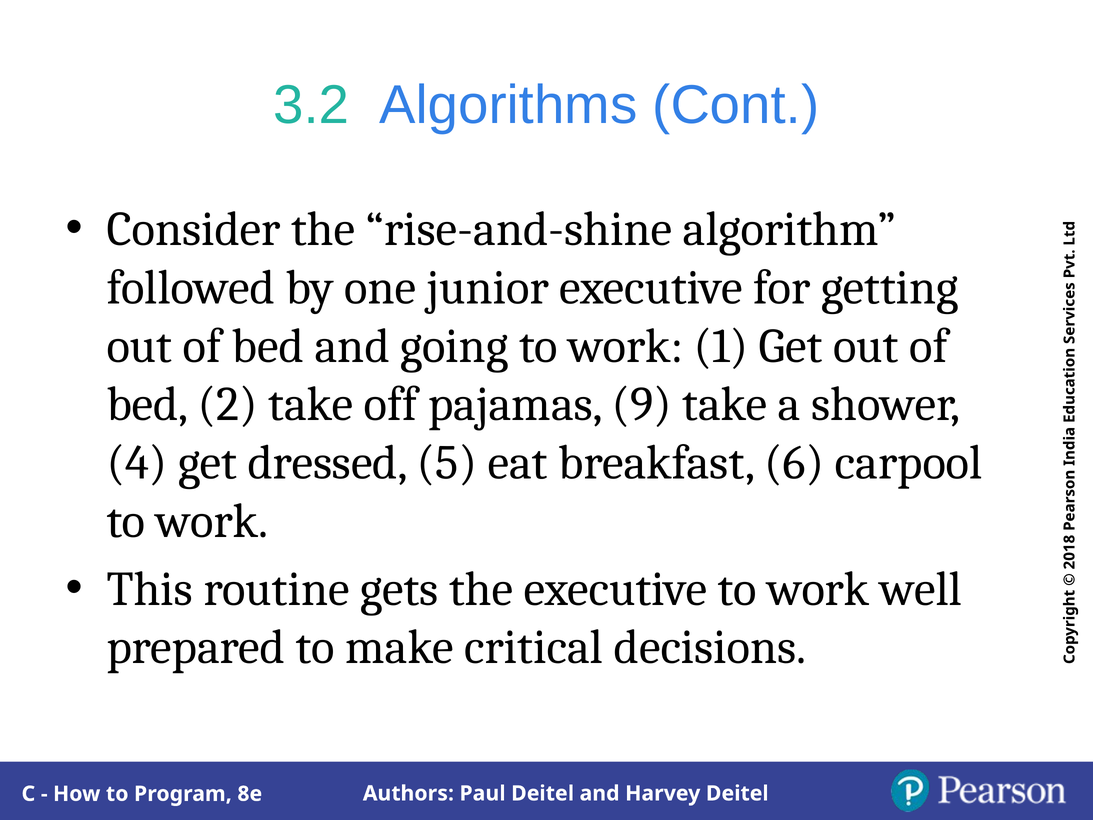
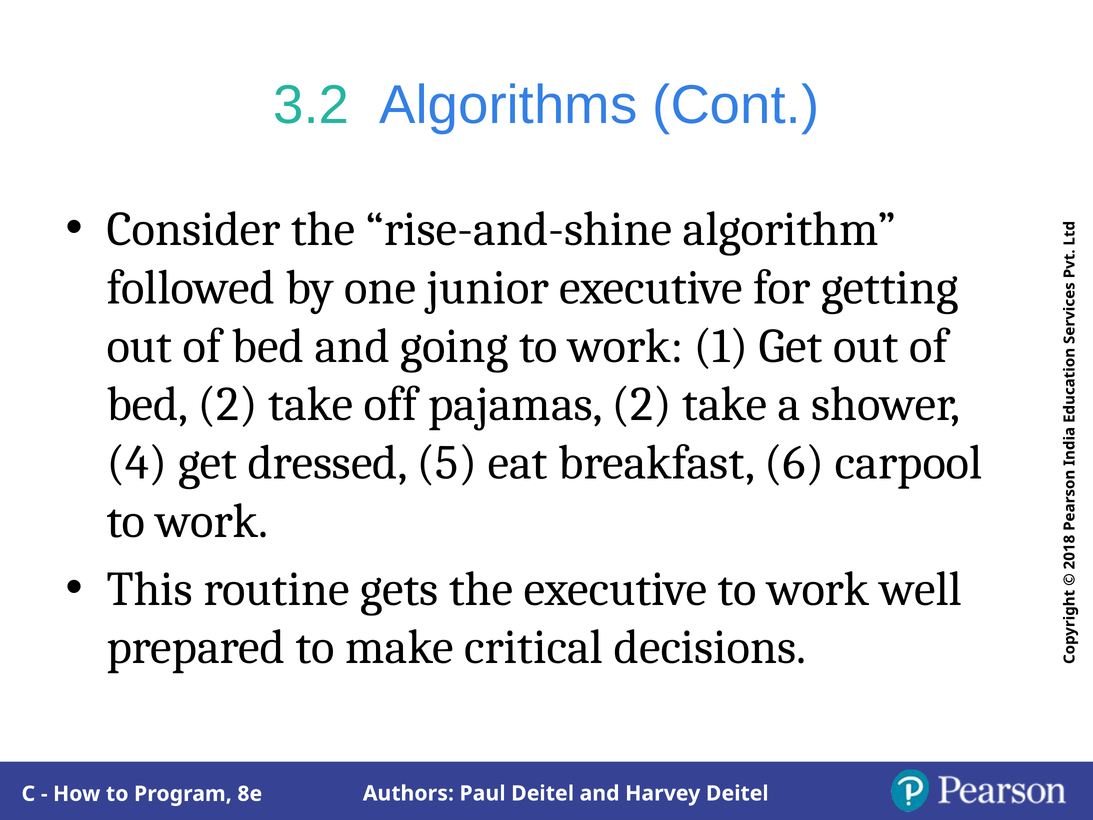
pajamas 9: 9 -> 2 (642, 404)
